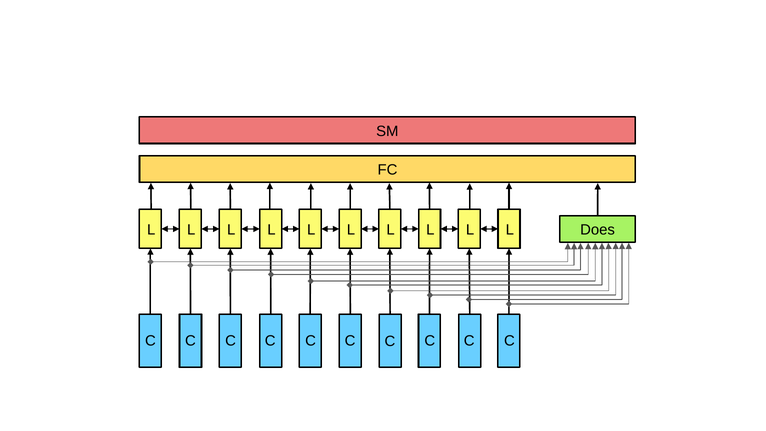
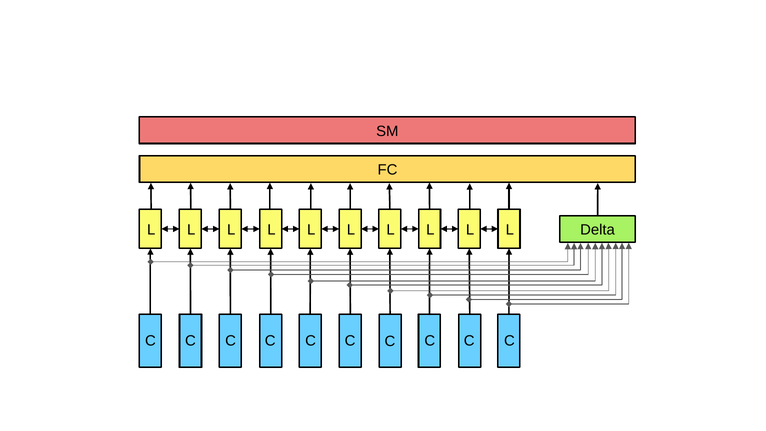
Does: Does -> Delta (598, 230)
